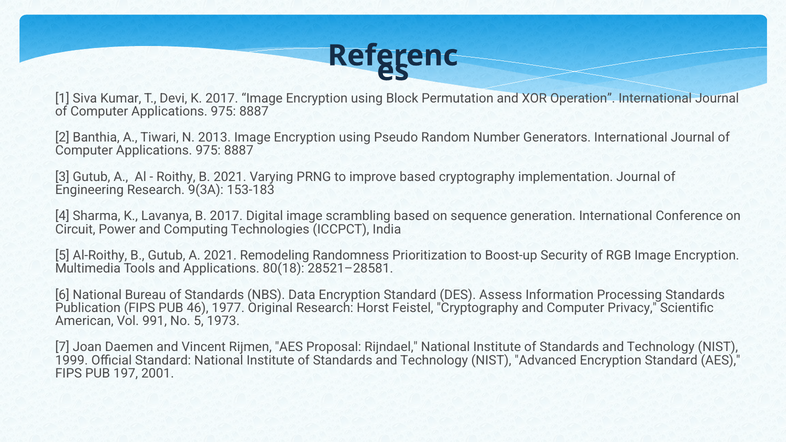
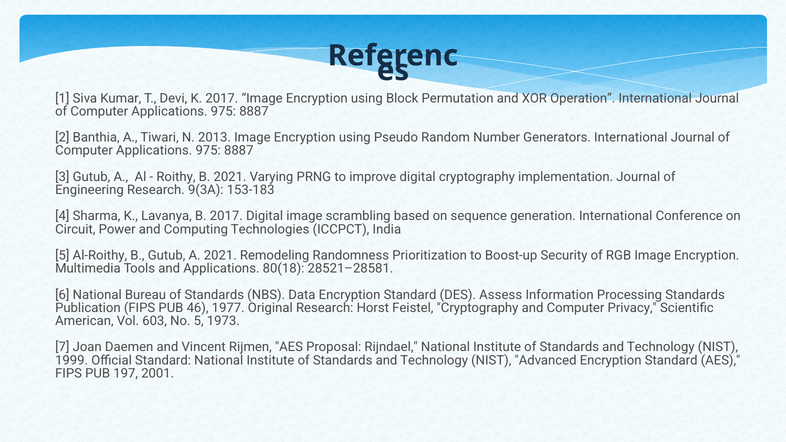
improve based: based -> digital (418, 177)
991: 991 -> 603 (155, 321)
